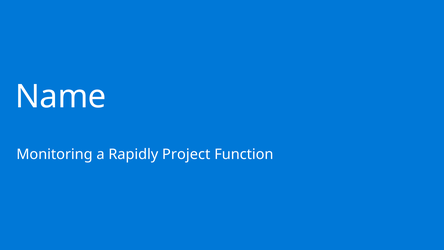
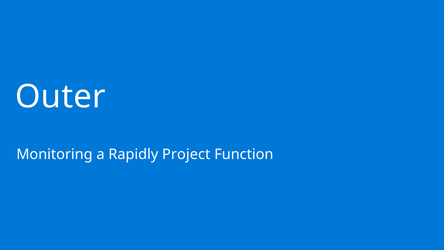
Name: Name -> Outer (60, 97)
